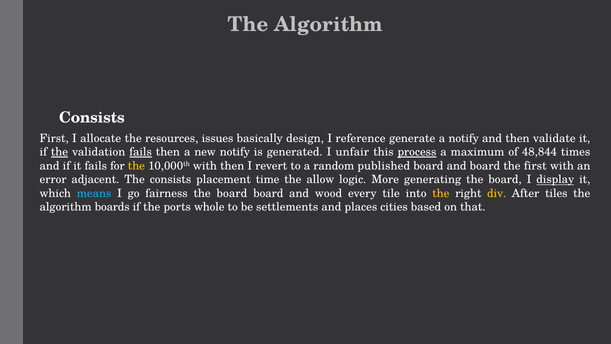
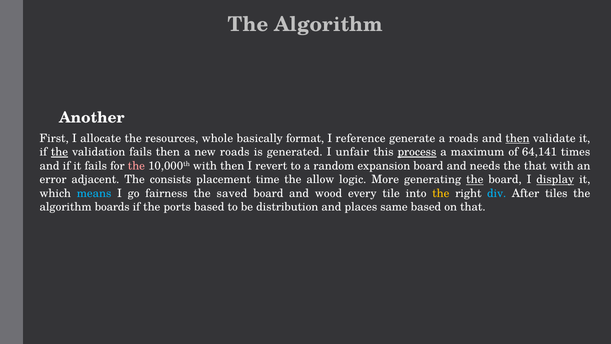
Consists: Consists -> Another (92, 117)
issues: issues -> whole (217, 138)
design: design -> format (305, 138)
a notify: notify -> roads (464, 138)
then underline: none -> present (518, 138)
fails underline: present -> none (141, 152)
new notify: notify -> roads (235, 152)
48,844: 48,844 -> 64,141 (539, 152)
the colour: yellow -> pink (136, 166)
published: published -> expansion (384, 166)
and board: board -> needs (485, 166)
the first: first -> that (535, 166)
the underline: none -> present (475, 179)
board: board -> saved (232, 193)
div colour: yellow -> light blue (497, 193)
ports whole: whole -> based (209, 207)
settlements: settlements -> distribution (287, 207)
cities: cities -> same (394, 207)
